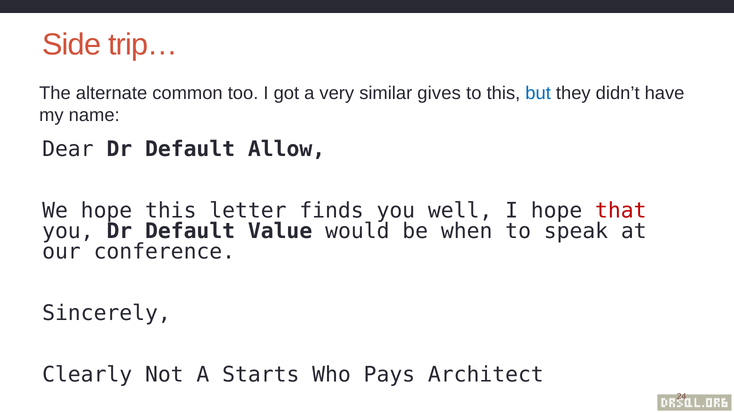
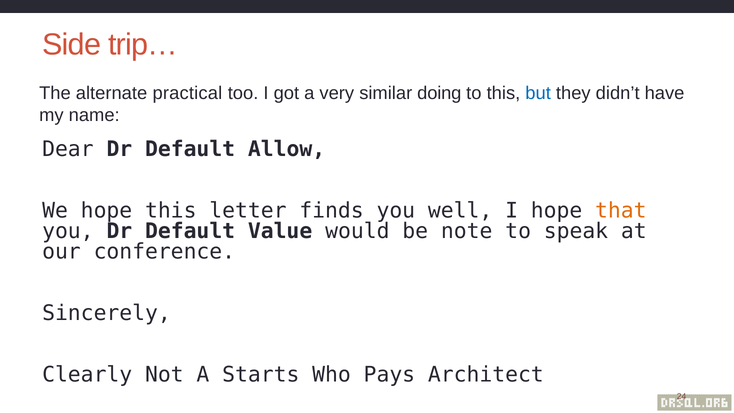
common: common -> practical (187, 93)
gives: gives -> doing (439, 93)
that colour: red -> orange (621, 211)
when: when -> note (467, 231)
